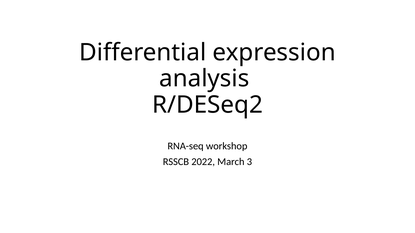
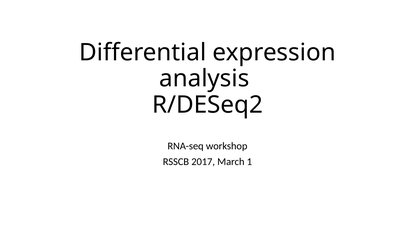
2022: 2022 -> 2017 (203, 162)
3: 3 -> 1 (249, 162)
